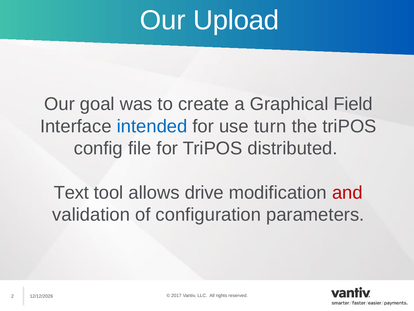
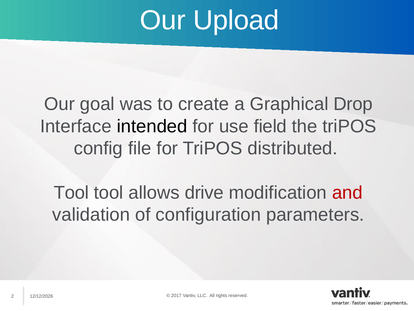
Field: Field -> Drop (353, 104)
intended colour: blue -> black (152, 126)
turn: turn -> field (270, 126)
Text: Text -> Tool (71, 192)
